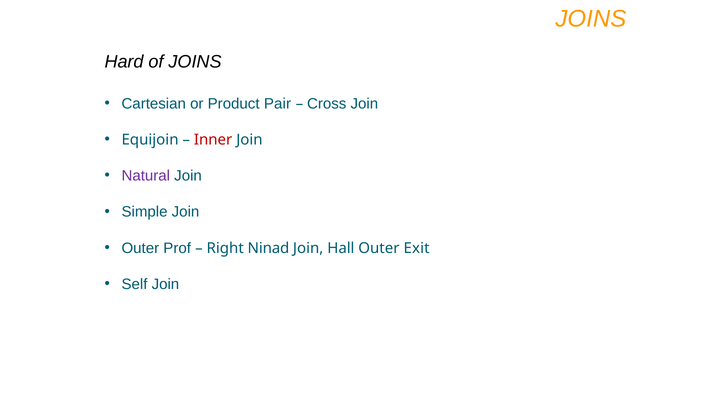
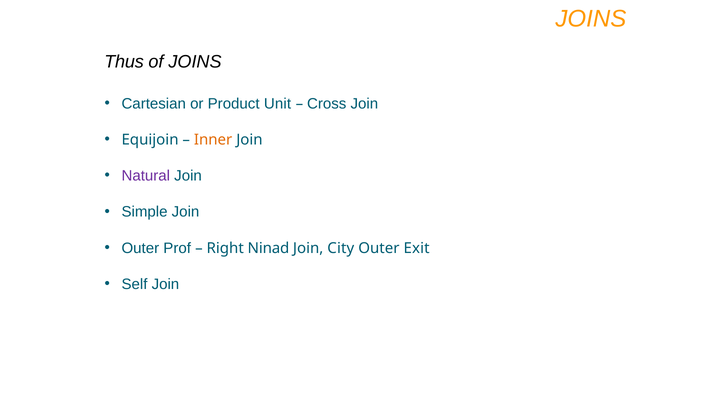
Hard: Hard -> Thus (124, 62)
Pair: Pair -> Unit (277, 104)
Inner colour: red -> orange (213, 140)
Hall: Hall -> City (341, 248)
